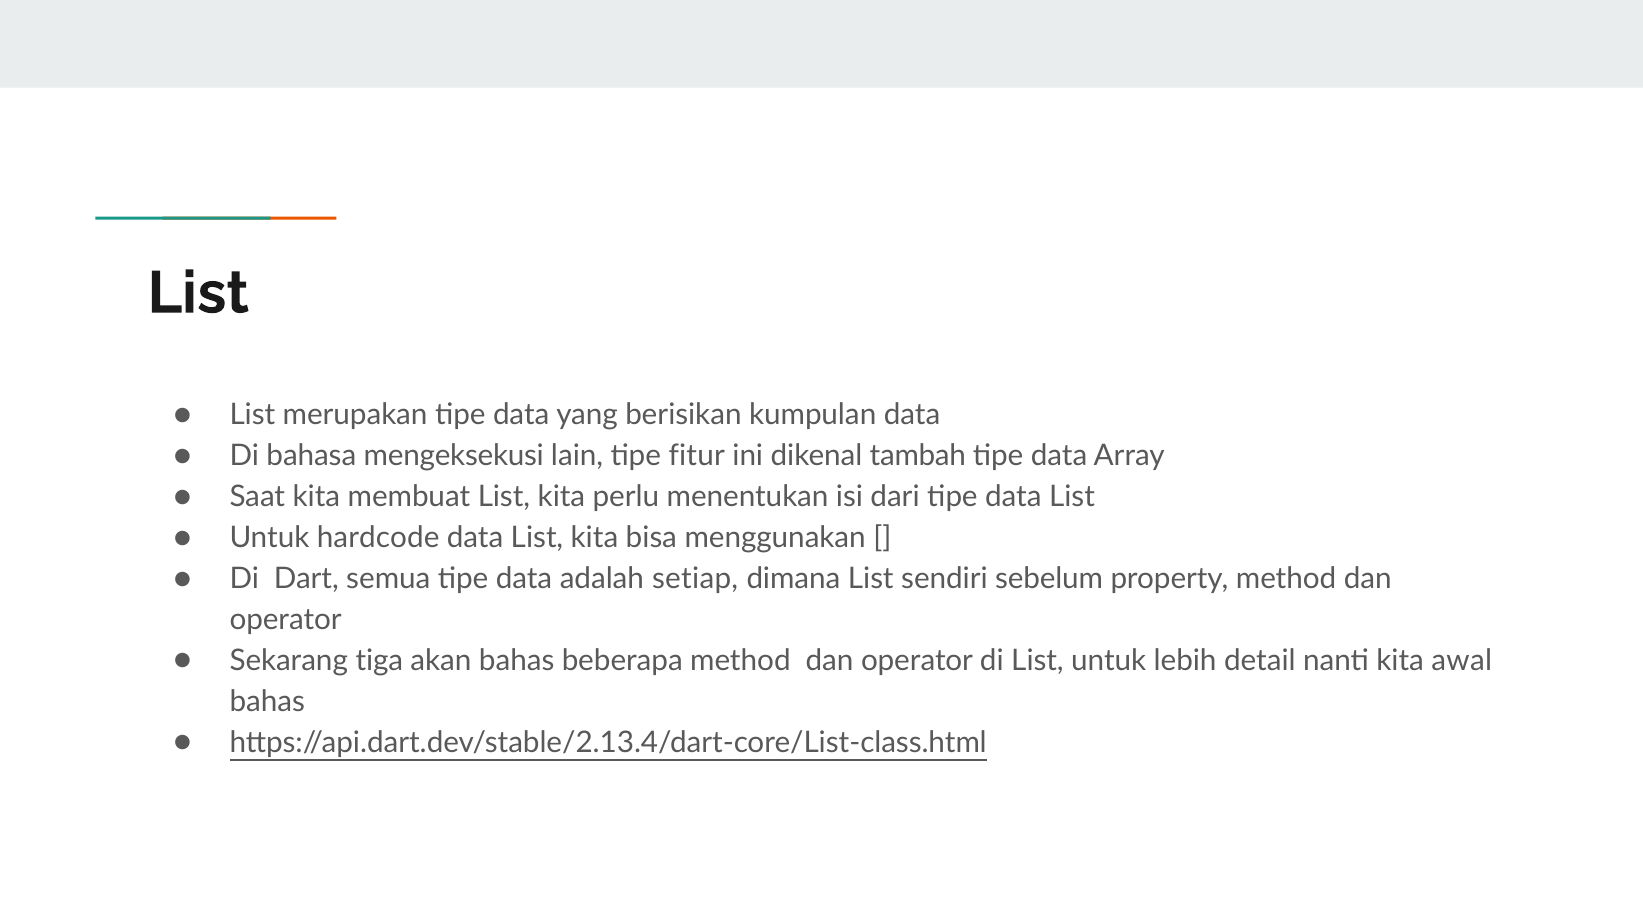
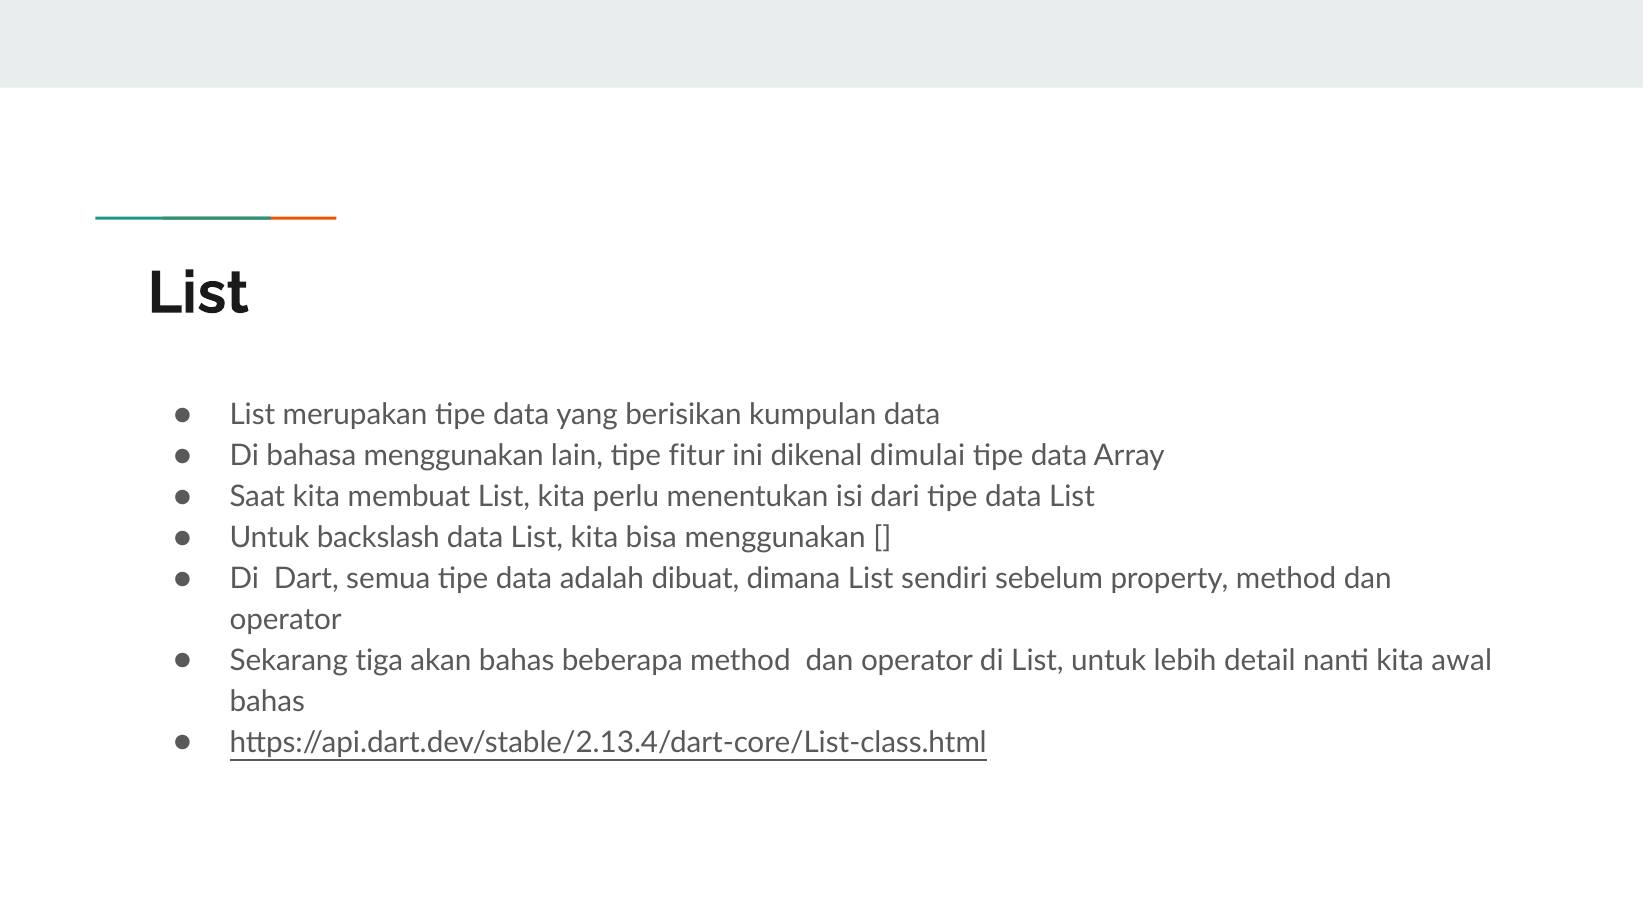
bahasa mengeksekusi: mengeksekusi -> menggunakan (454, 456)
tambah: tambah -> dimulai (918, 456)
hardcode: hardcode -> backslash (378, 538)
setiap: setiap -> dibuat (695, 579)
